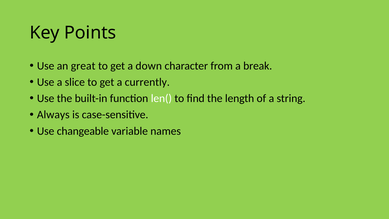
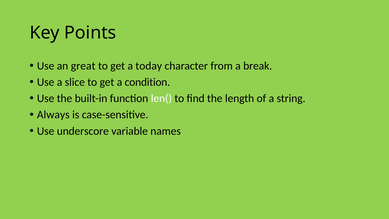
down: down -> today (149, 66)
currently: currently -> condition (147, 82)
changeable: changeable -> underscore (83, 131)
